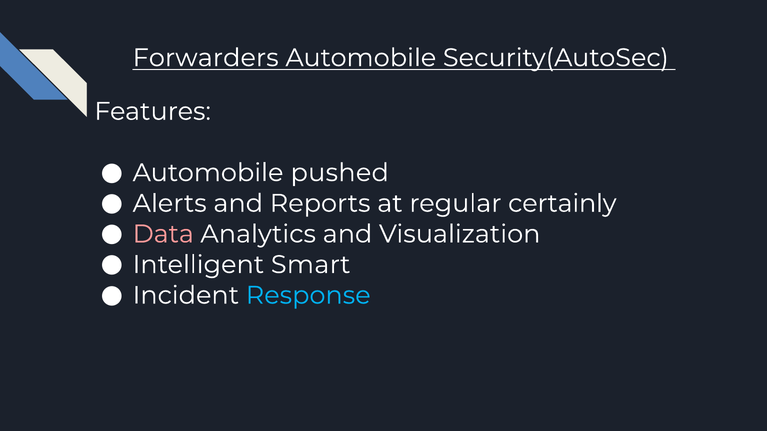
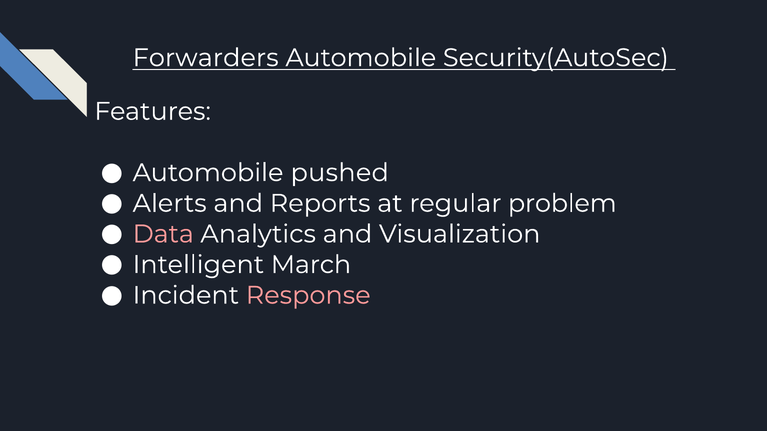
certainly: certainly -> problem (562, 204)
Intelligent Smart: Smart -> March (311, 265)
Response colour: light blue -> pink (308, 296)
